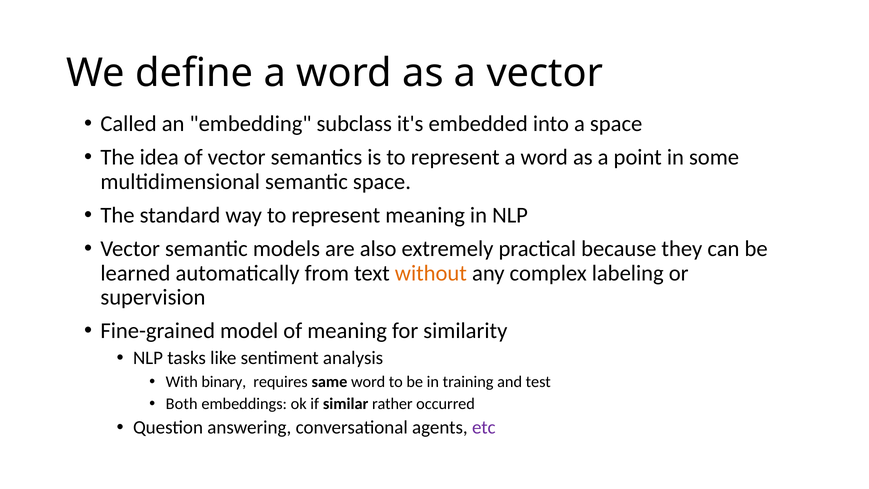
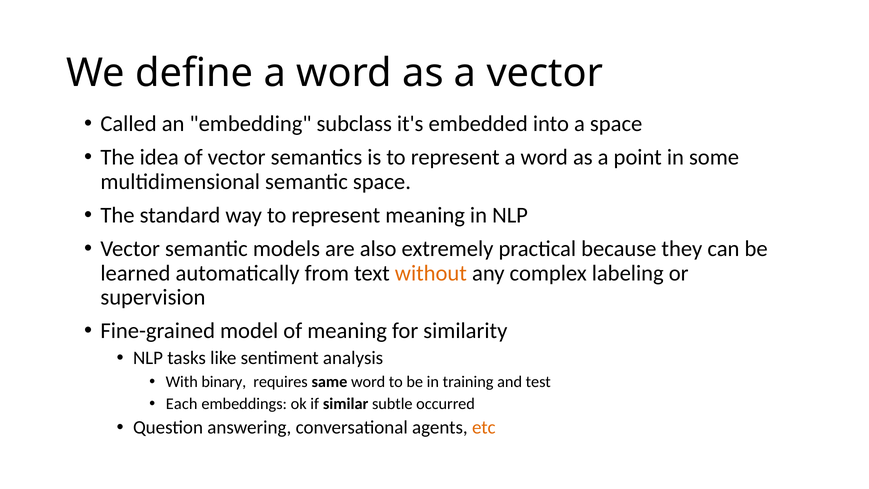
Both: Both -> Each (182, 404)
rather: rather -> subtle (392, 404)
etc colour: purple -> orange (484, 427)
